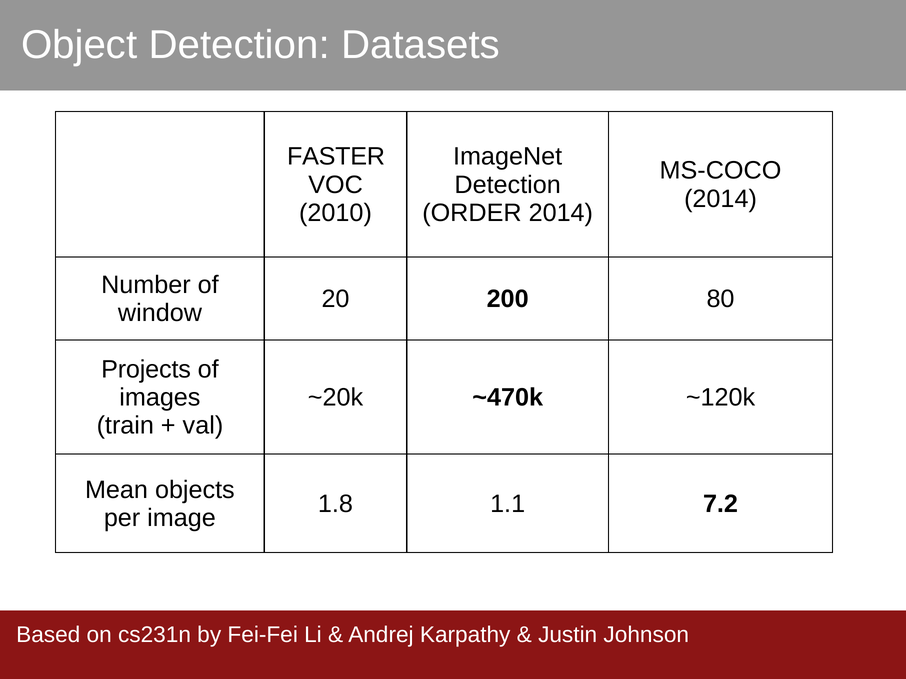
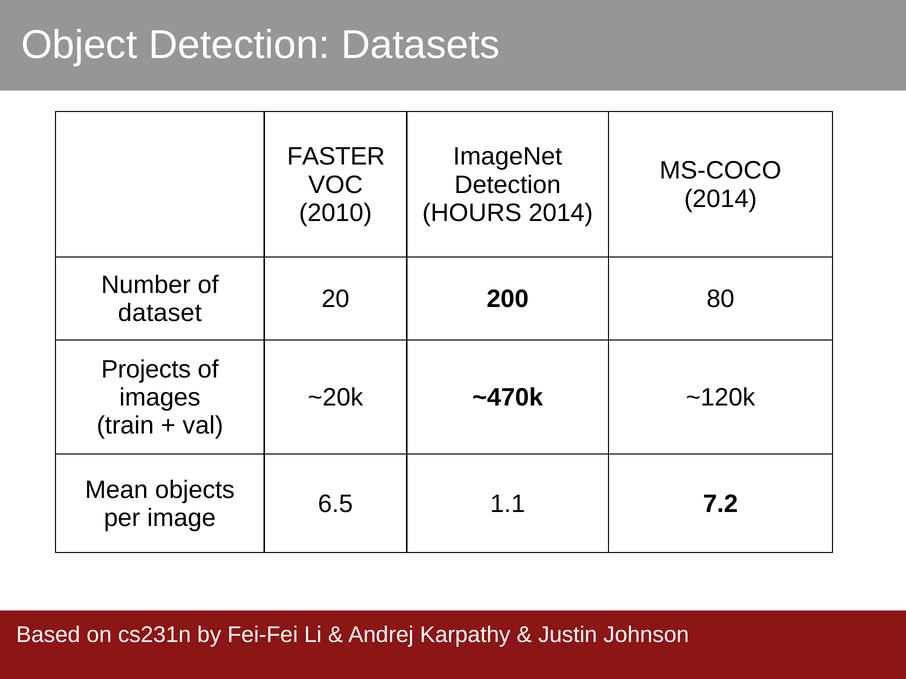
ORDER: ORDER -> HOURS (472, 213)
window: window -> dataset (160, 313)
1.8: 1.8 -> 6.5 (335, 504)
